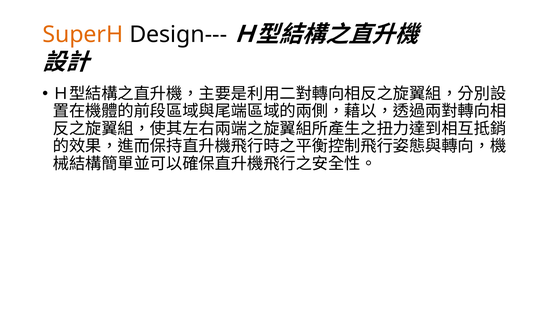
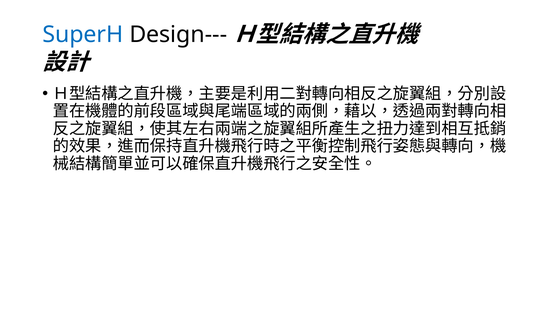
SuperH colour: orange -> blue (83, 35)
